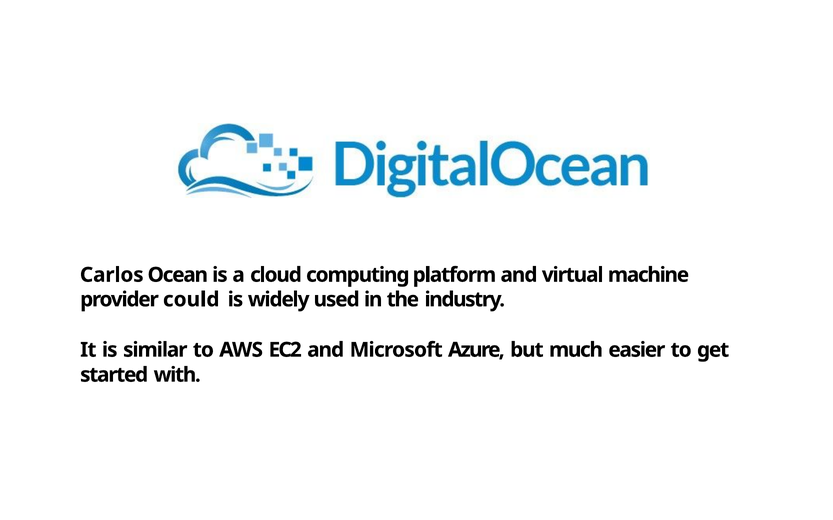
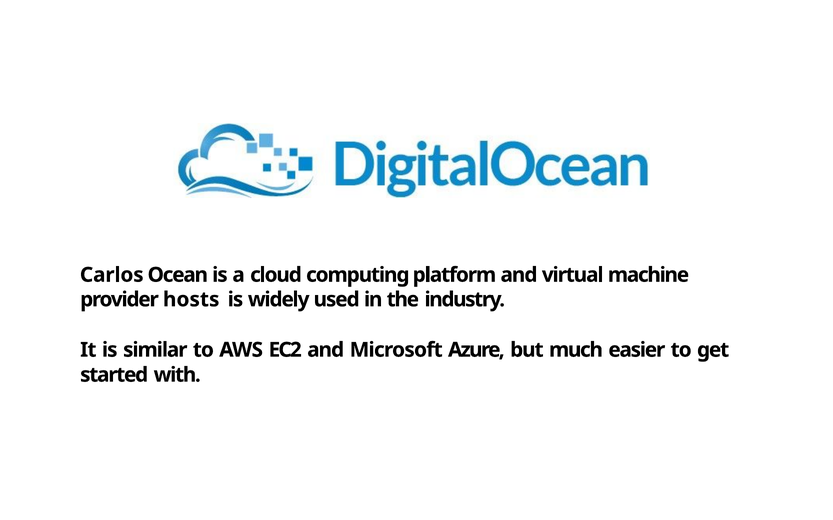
could: could -> hosts (191, 300)
